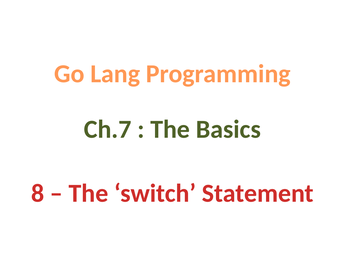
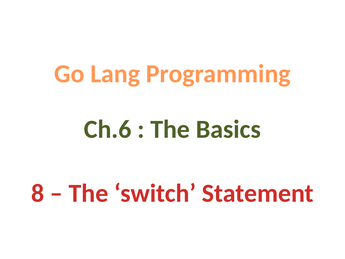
Ch.7: Ch.7 -> Ch.6 (108, 129)
